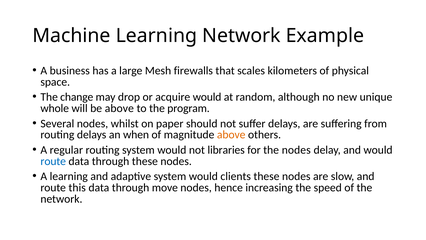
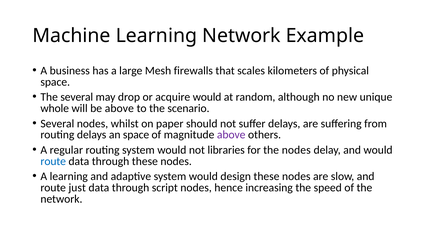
The change: change -> several (77, 97)
program: program -> scenario (188, 108)
an when: when -> space (136, 135)
above colour: orange -> purple (231, 135)
clients: clients -> design (236, 176)
this: this -> just (77, 187)
move: move -> script (165, 187)
